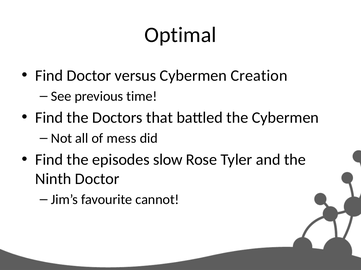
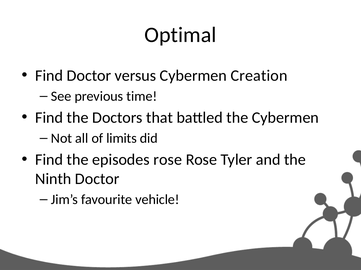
mess: mess -> limits (122, 139)
episodes slow: slow -> rose (168, 160)
cannot: cannot -> vehicle (157, 200)
